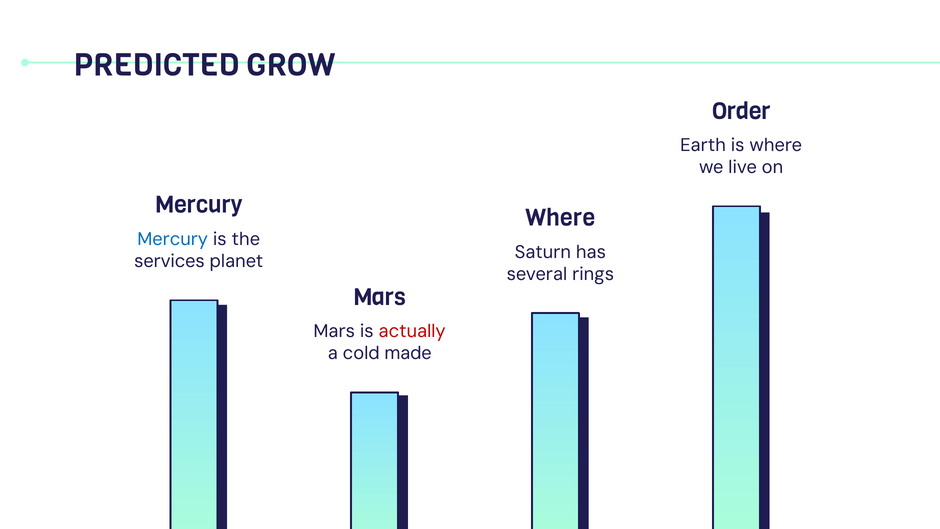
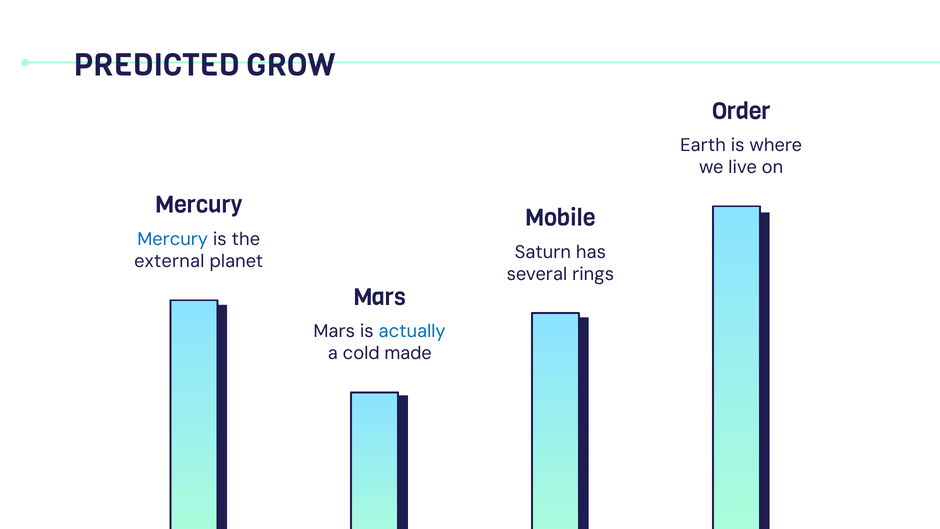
Where: Where -> Mobile (560, 218)
services: services -> external (169, 261)
actually colour: red -> blue (412, 331)
